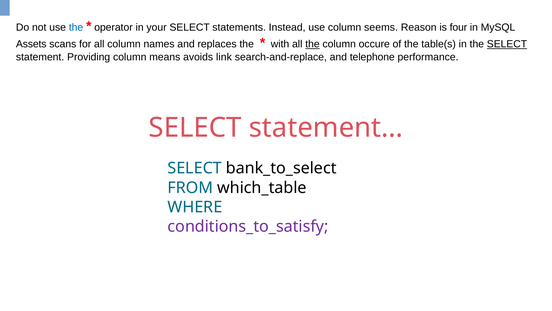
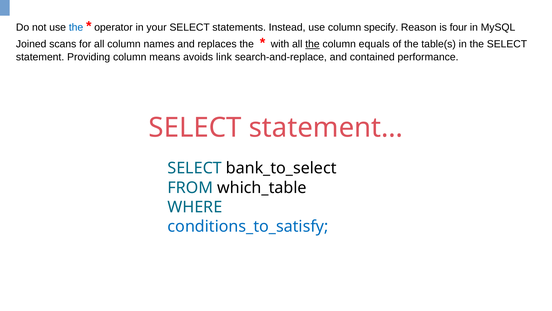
seems: seems -> specify (381, 27)
Assets: Assets -> Joined (31, 44)
occure: occure -> equals (374, 44)
SELECT underline: present -> none (507, 44)
telephone: telephone -> contained (372, 57)
conditions_to_satisfy colour: purple -> blue (248, 226)
